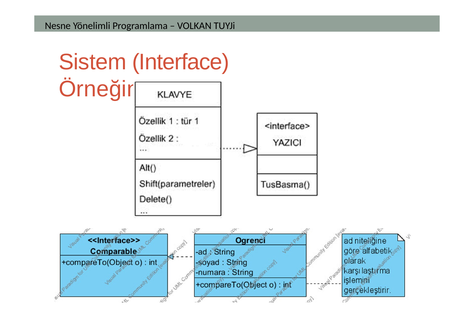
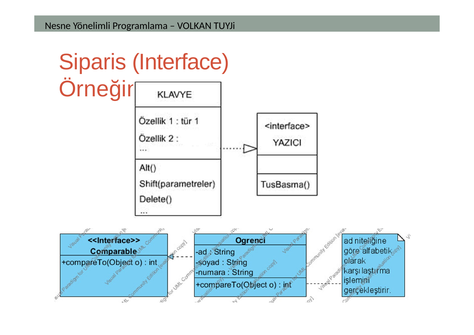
Sistem: Sistem -> Siparis (93, 62)
